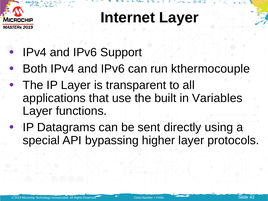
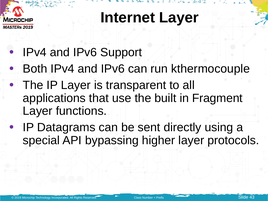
Variables: Variables -> Fragment (217, 98)
